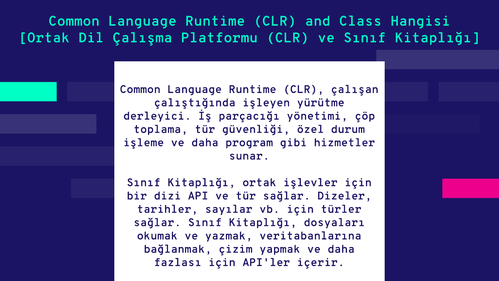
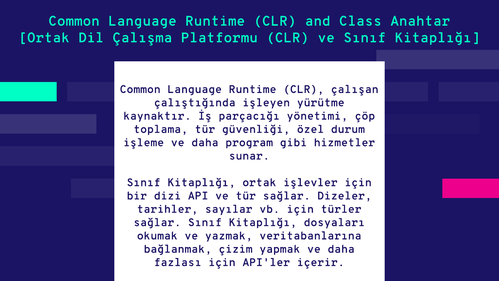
Hangisi: Hangisi -> Anahtar (420, 21)
derleyici: derleyici -> kaynaktır (157, 116)
